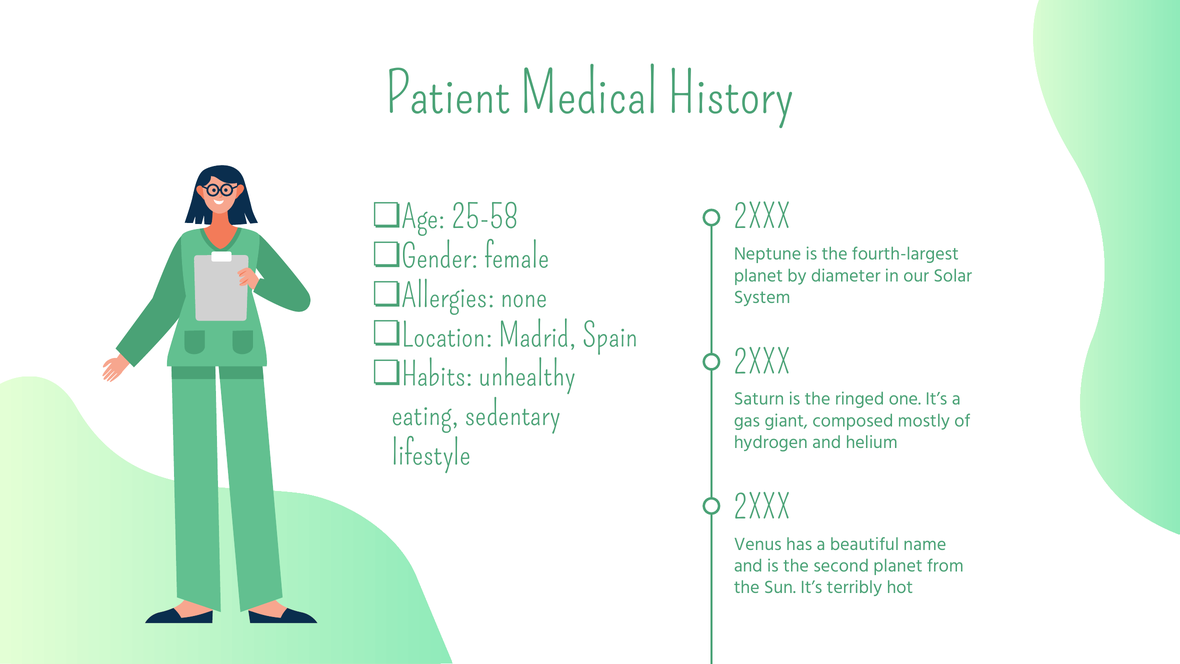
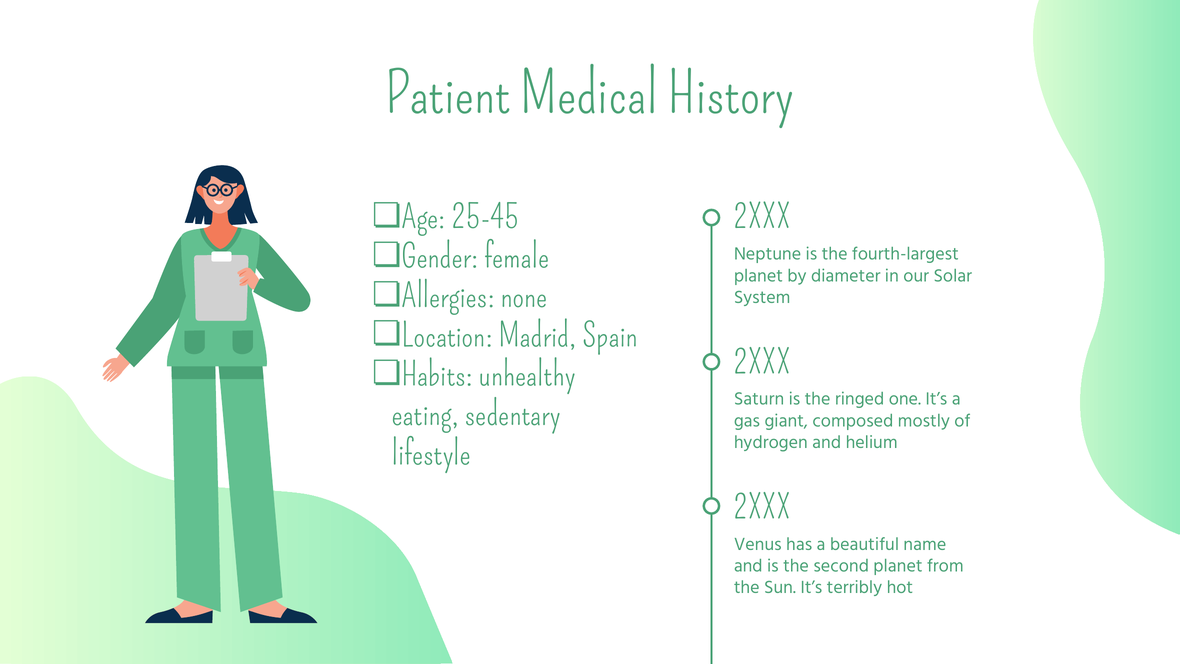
25-58: 25-58 -> 25-45 (485, 218)
